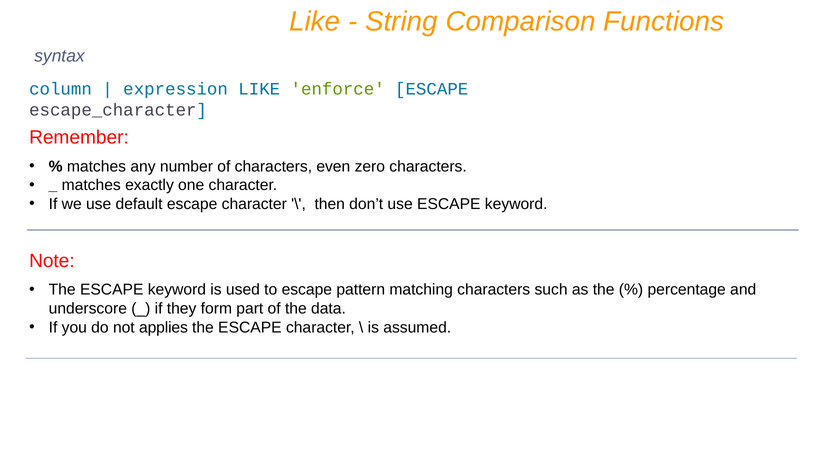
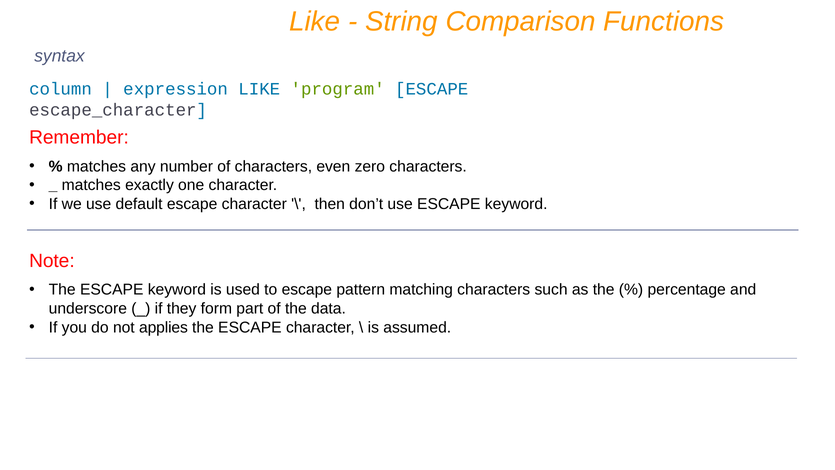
enforce: enforce -> program (338, 89)
